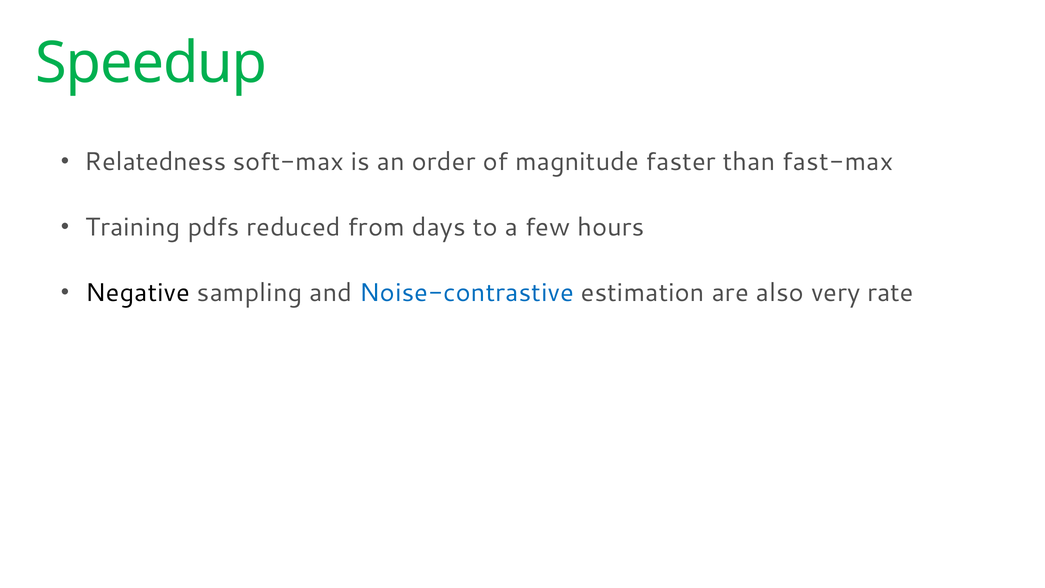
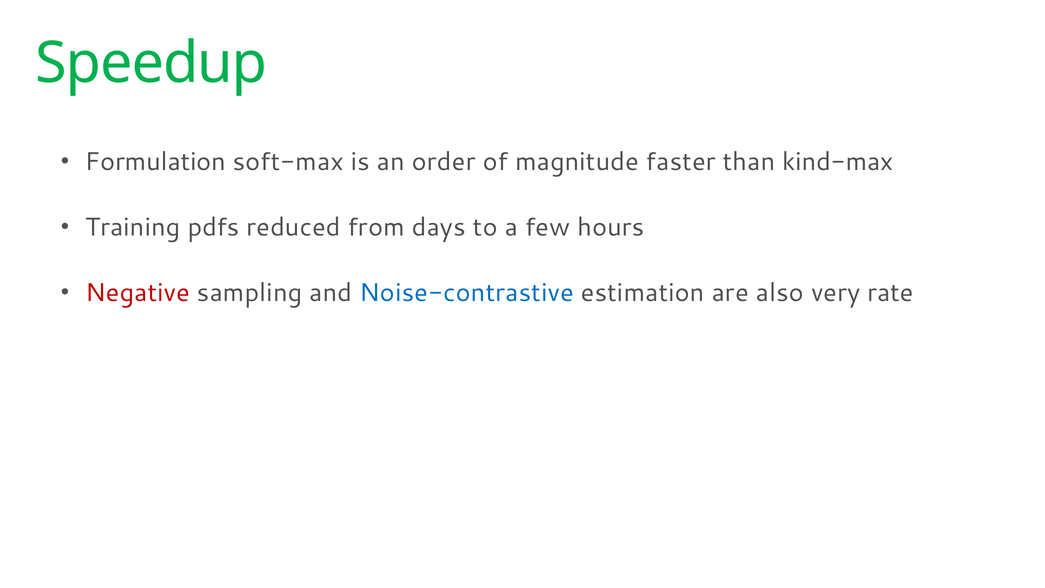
Relatedness: Relatedness -> Formulation (155, 162)
fast-max: fast-max -> kind-max (838, 162)
Negative colour: black -> red (137, 293)
